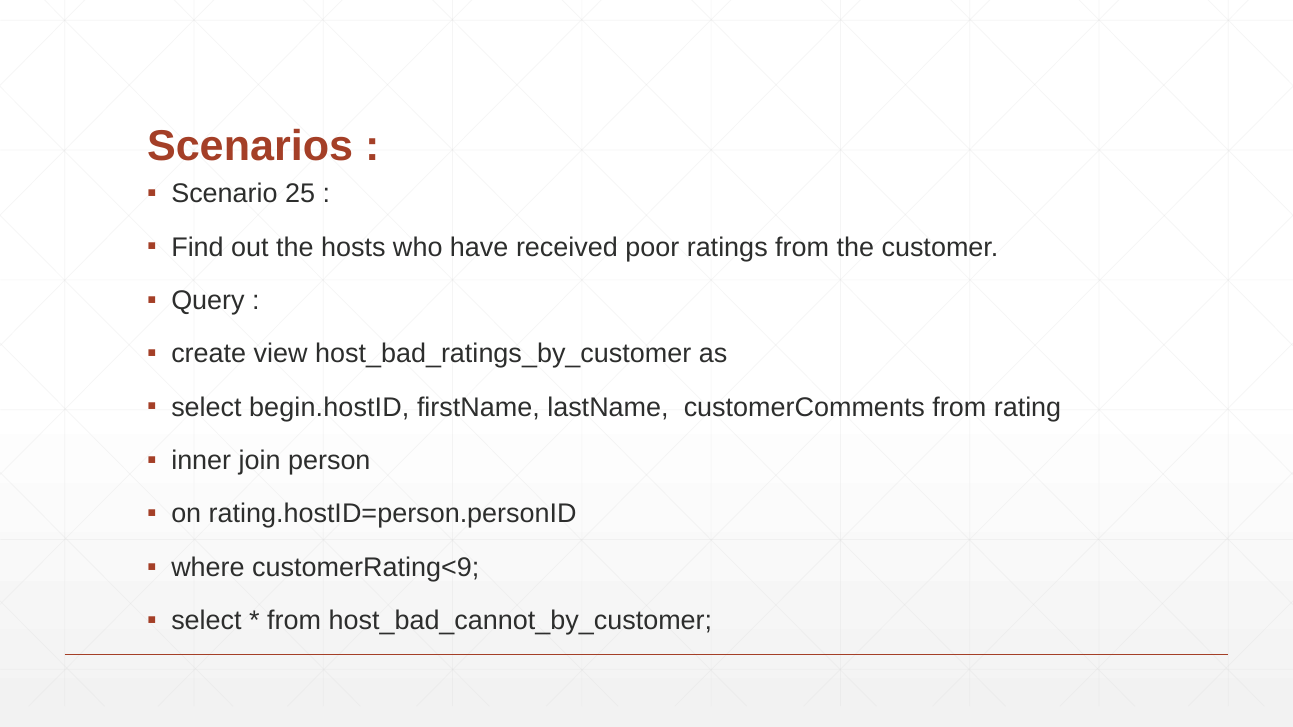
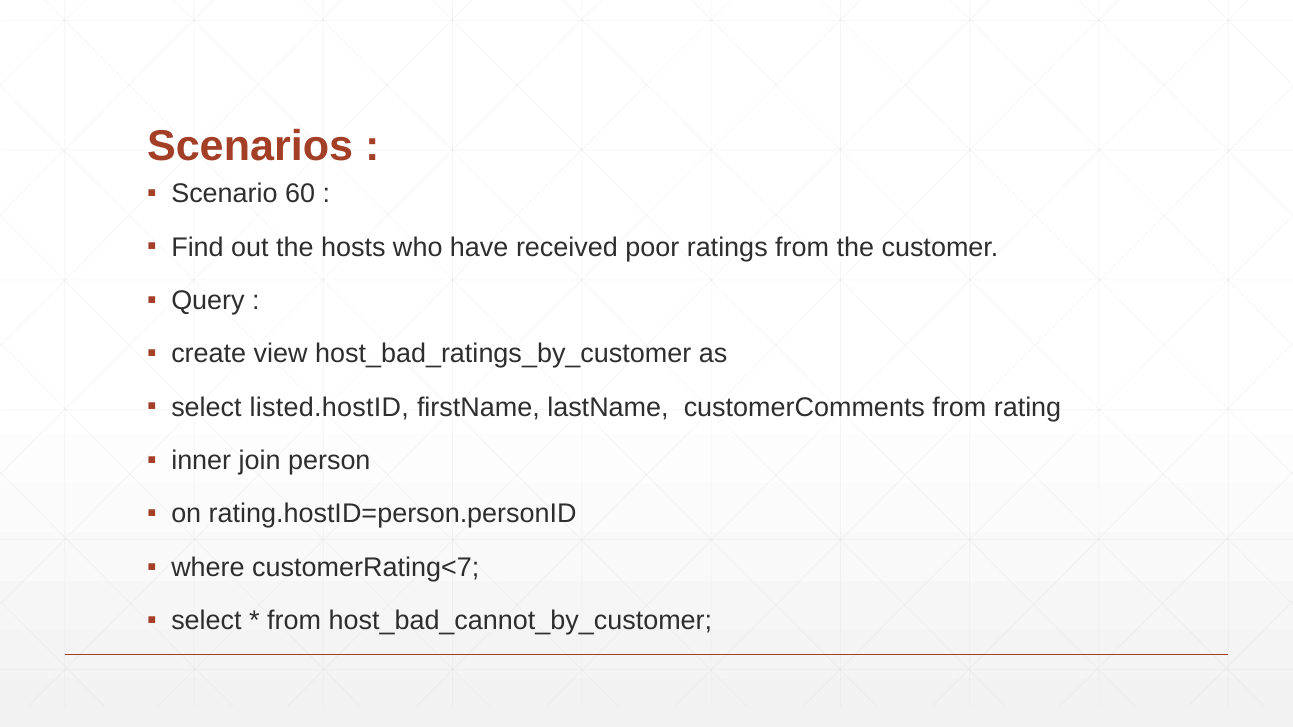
25: 25 -> 60 (300, 194)
begin.hostID: begin.hostID -> listed.hostID (329, 407)
customerRating<9: customerRating<9 -> customerRating<7 (366, 567)
